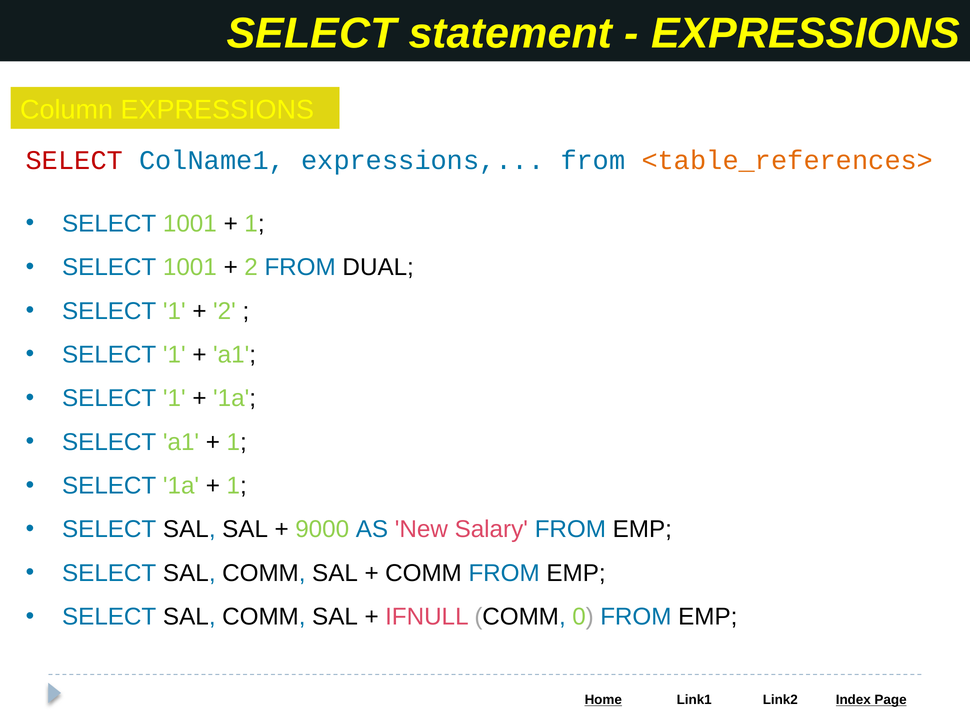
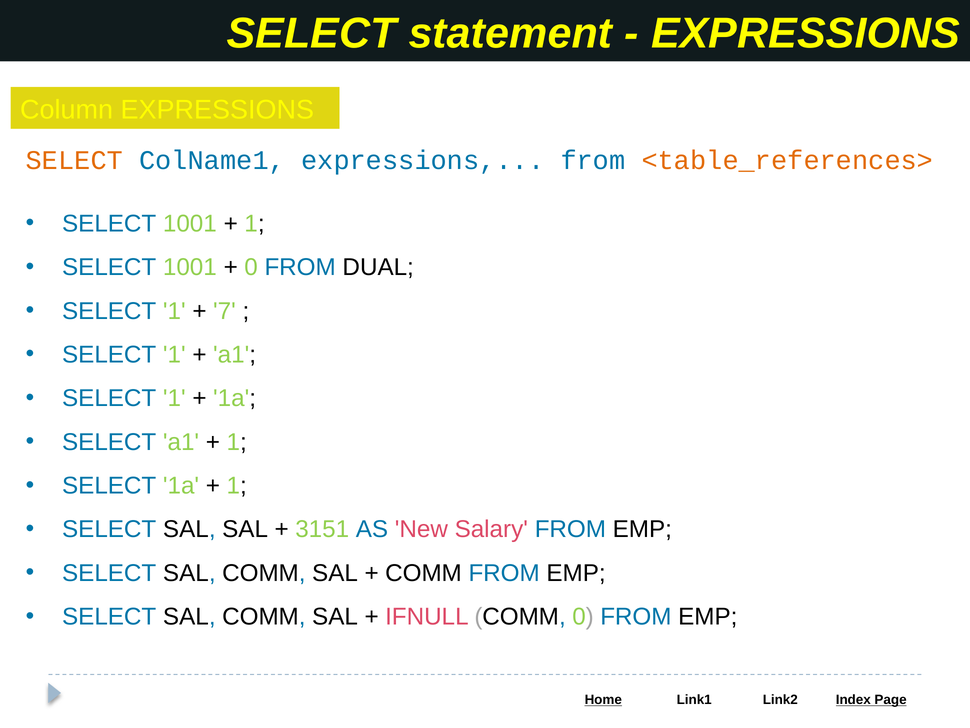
SELECT colour: red -> orange (74, 160)
2: 2 -> 0 (251, 267)
2: 2 -> 7 (224, 311)
9000: 9000 -> 3151 (322, 529)
